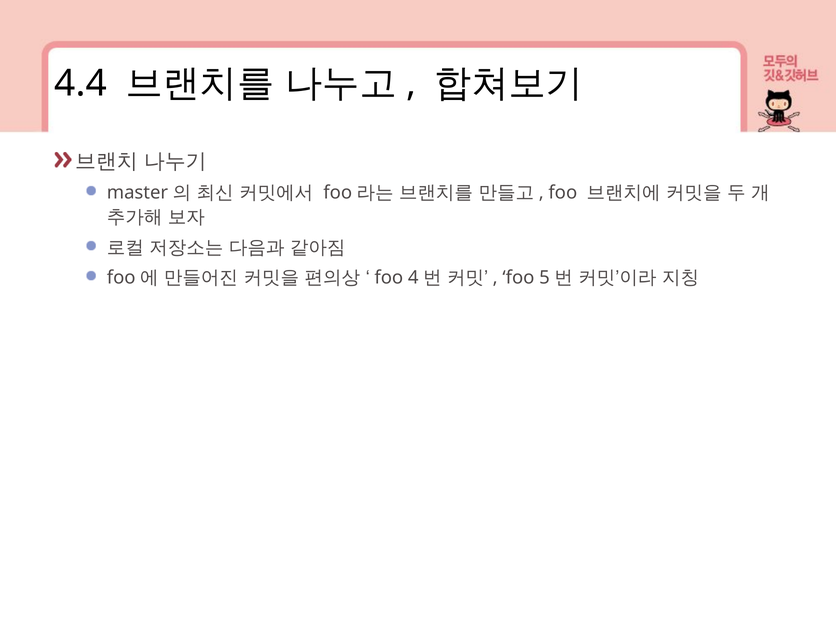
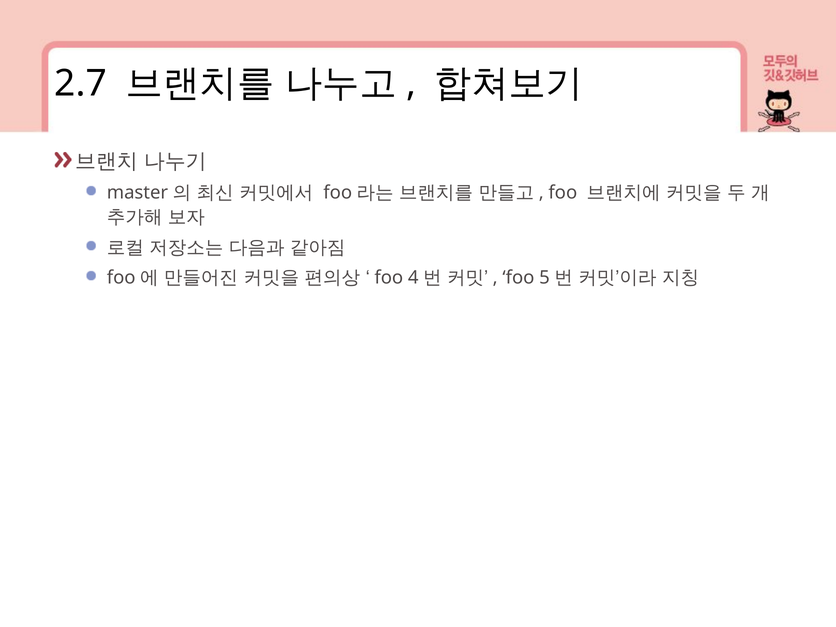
4.4: 4.4 -> 2.7 (81, 84)
